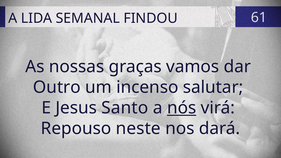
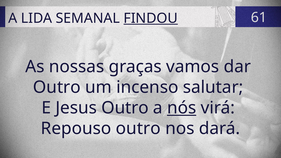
FINDOU underline: none -> present (151, 18)
Jesus Santo: Santo -> Outro (125, 108)
Repouso neste: neste -> outro (138, 129)
